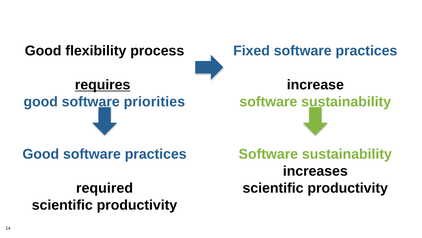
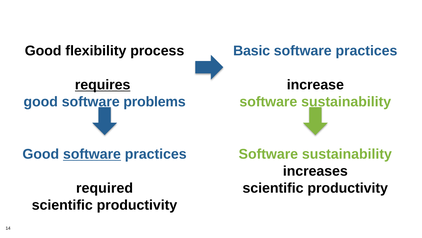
Fixed: Fixed -> Basic (252, 51)
priorities: priorities -> problems (155, 102)
software underline: none -> present (92, 154)
